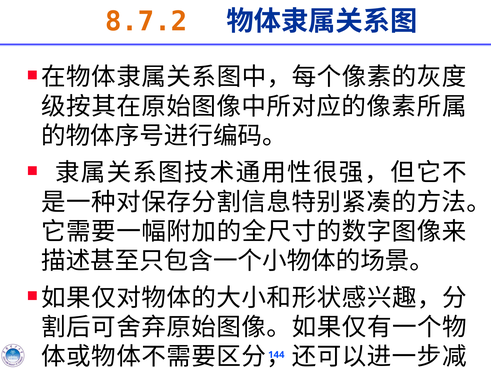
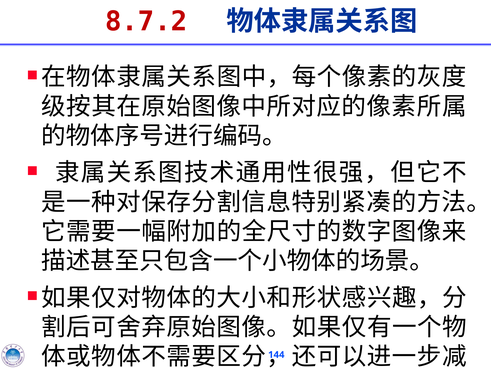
8.7.2 colour: orange -> red (146, 21)
